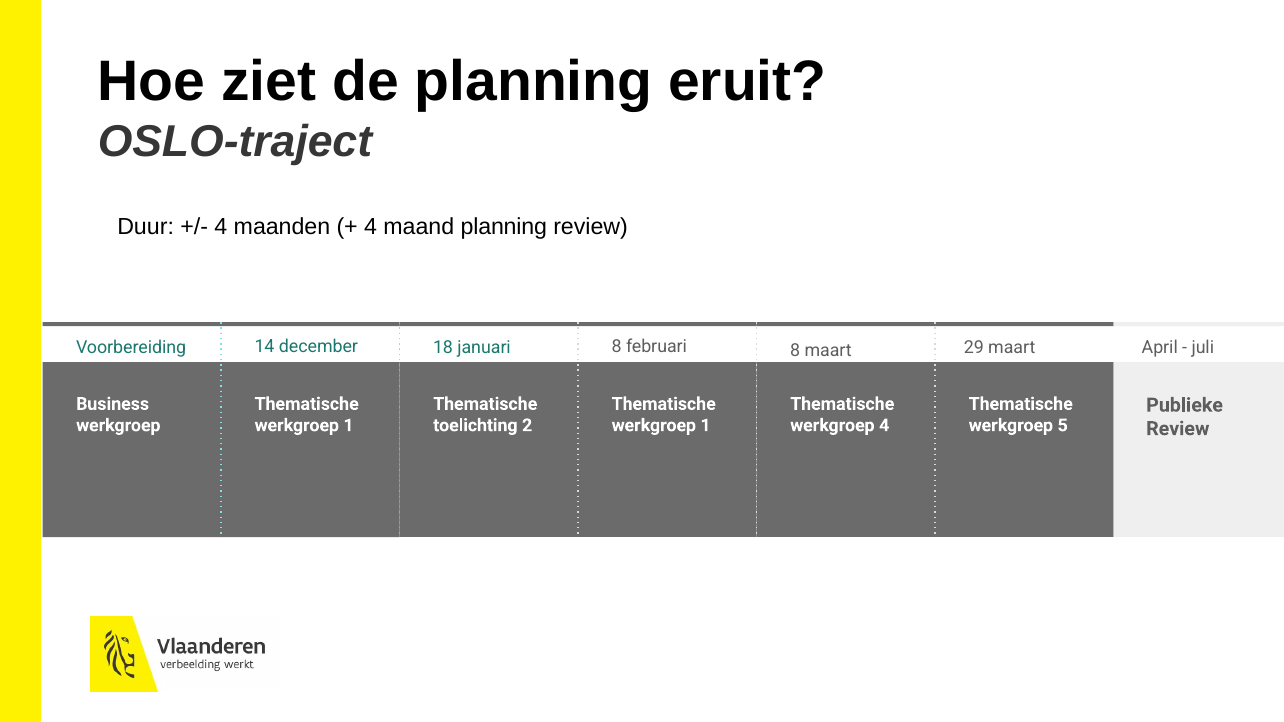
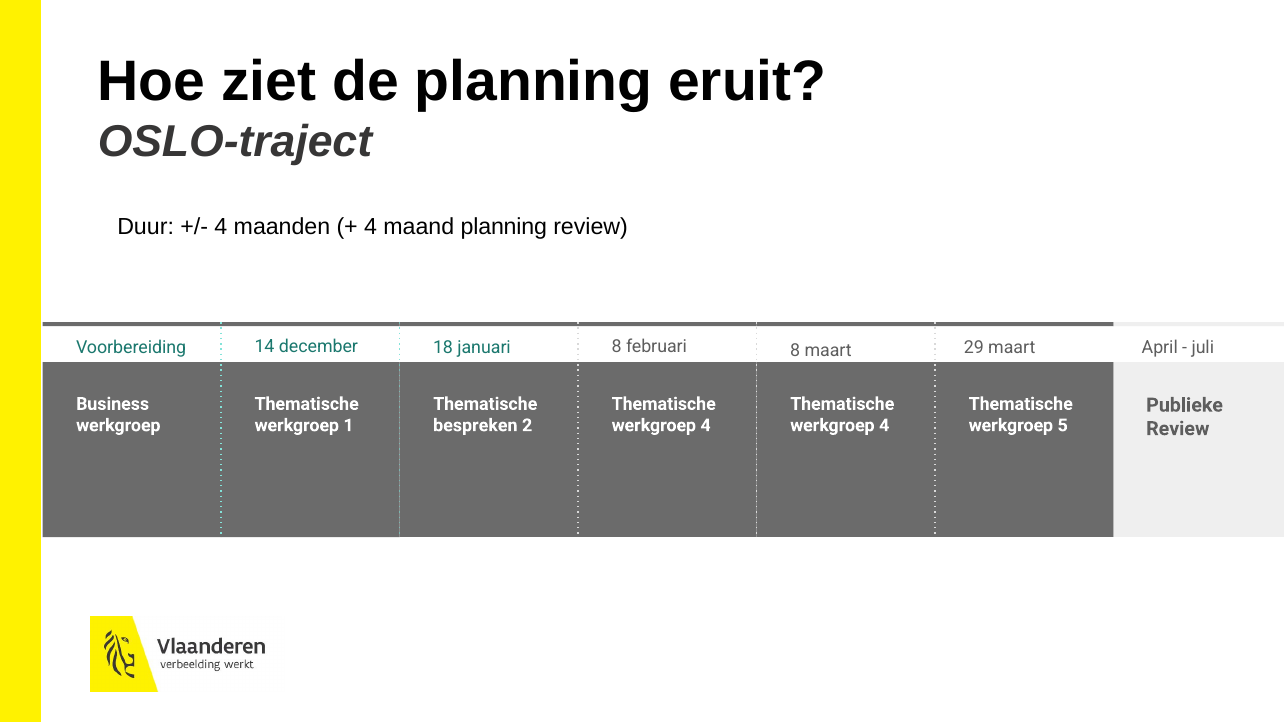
toelichting: toelichting -> bespreken (475, 426)
1: 1 -> 4 (706, 426)
